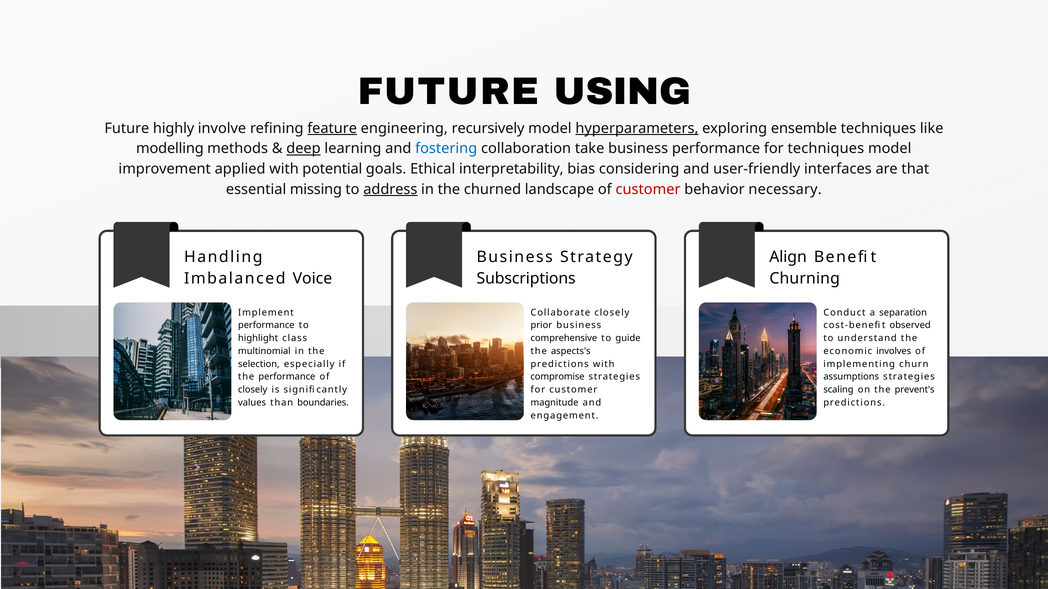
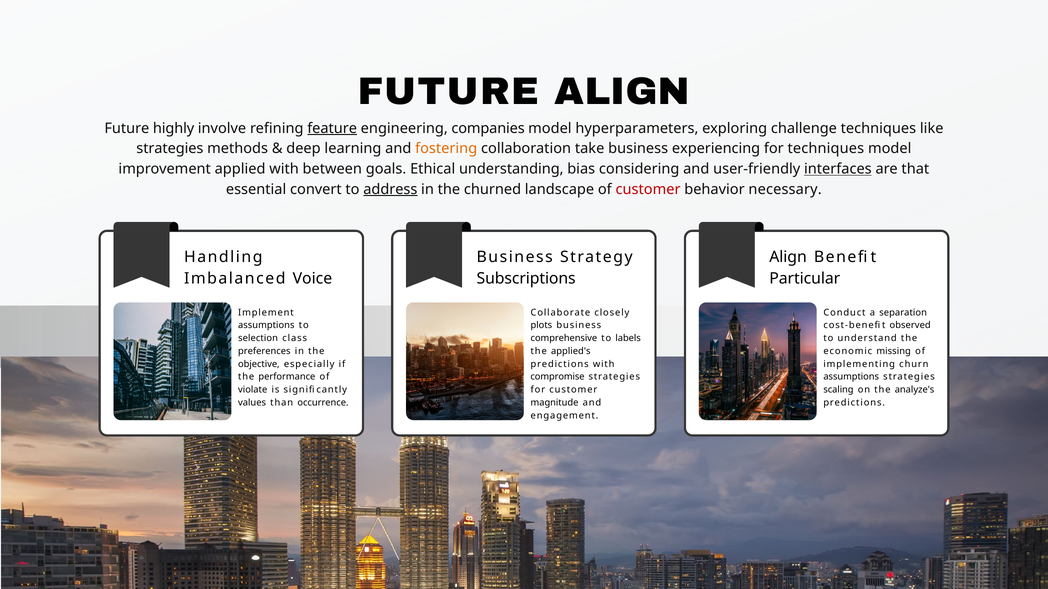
FUTURE USING: USING -> ALIGN (622, 92)
recursively: recursively -> companies (488, 128)
hyperparameters underline: present -> none (637, 128)
ensemble: ensemble -> challenge (804, 128)
modelling: modelling -> strategies (170, 149)
deep underline: present -> none (303, 149)
fostering colour: blue -> orange (446, 149)
business performance: performance -> experiencing (716, 149)
potential: potential -> between (332, 169)
interpretability: interpretability -> understanding (511, 169)
interfaces underline: none -> present (838, 169)
missing: missing -> convert (316, 190)
Churning: Churning -> Particular (805, 279)
performance: performance -> assumptions (266, 326)
prior: prior -> plots (541, 326)
highlight: highlight -> selection (258, 339)
guide: guide -> labels (628, 339)
multinomial: multinomial -> preferences (264, 351)
aspects's: aspects's -> applied's (571, 351)
involves: involves -> missing (894, 351)
selection: selection -> objective (259, 364)
closely: closely -> violate (253, 390)
prevent's: prevent's -> analyze's (915, 390)
boundaries: boundaries -> occurrence (323, 403)
